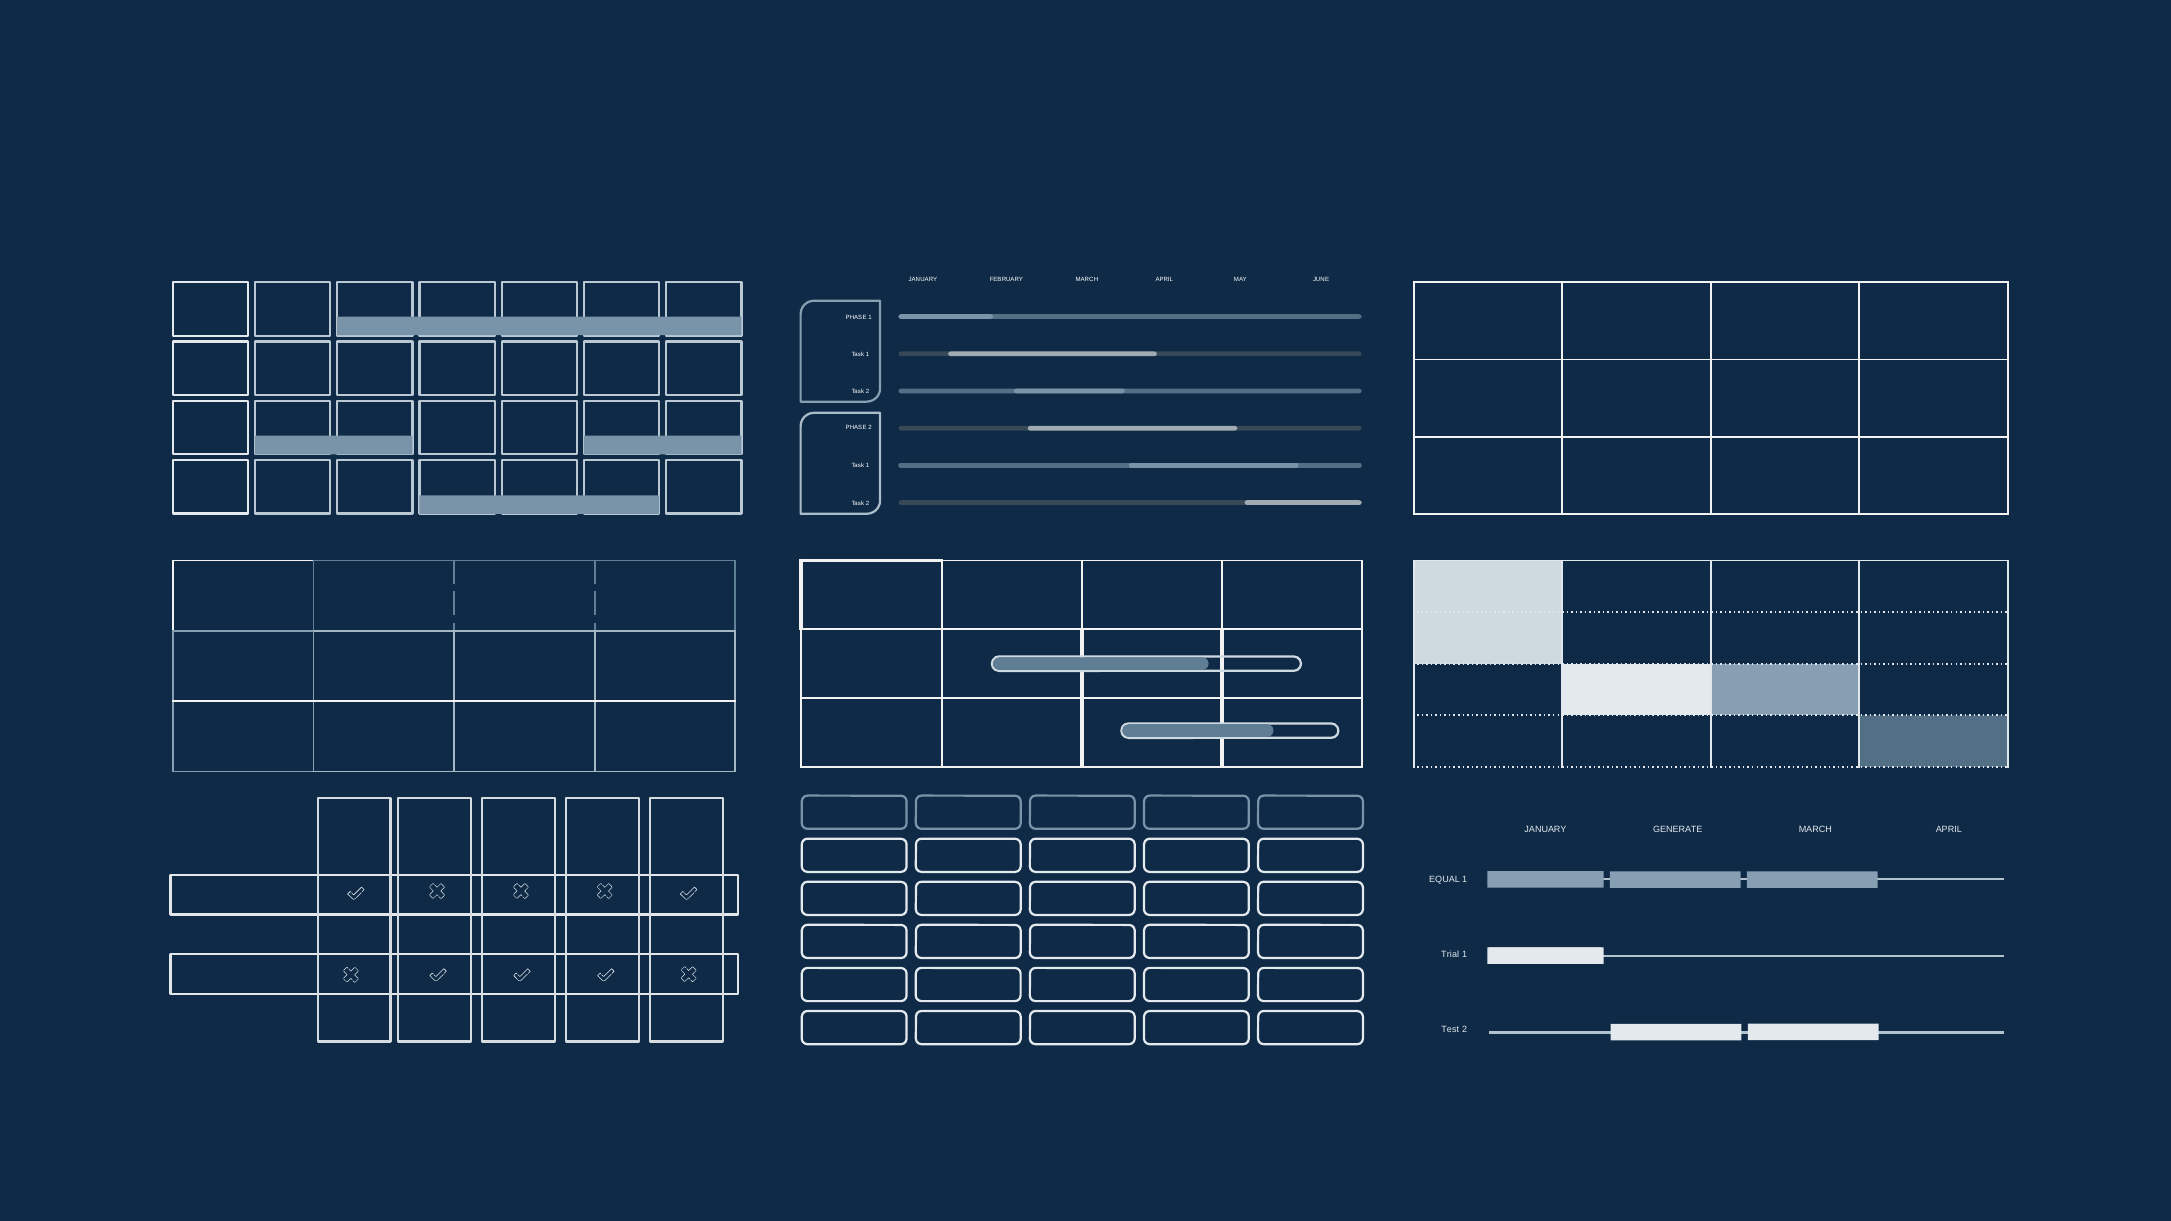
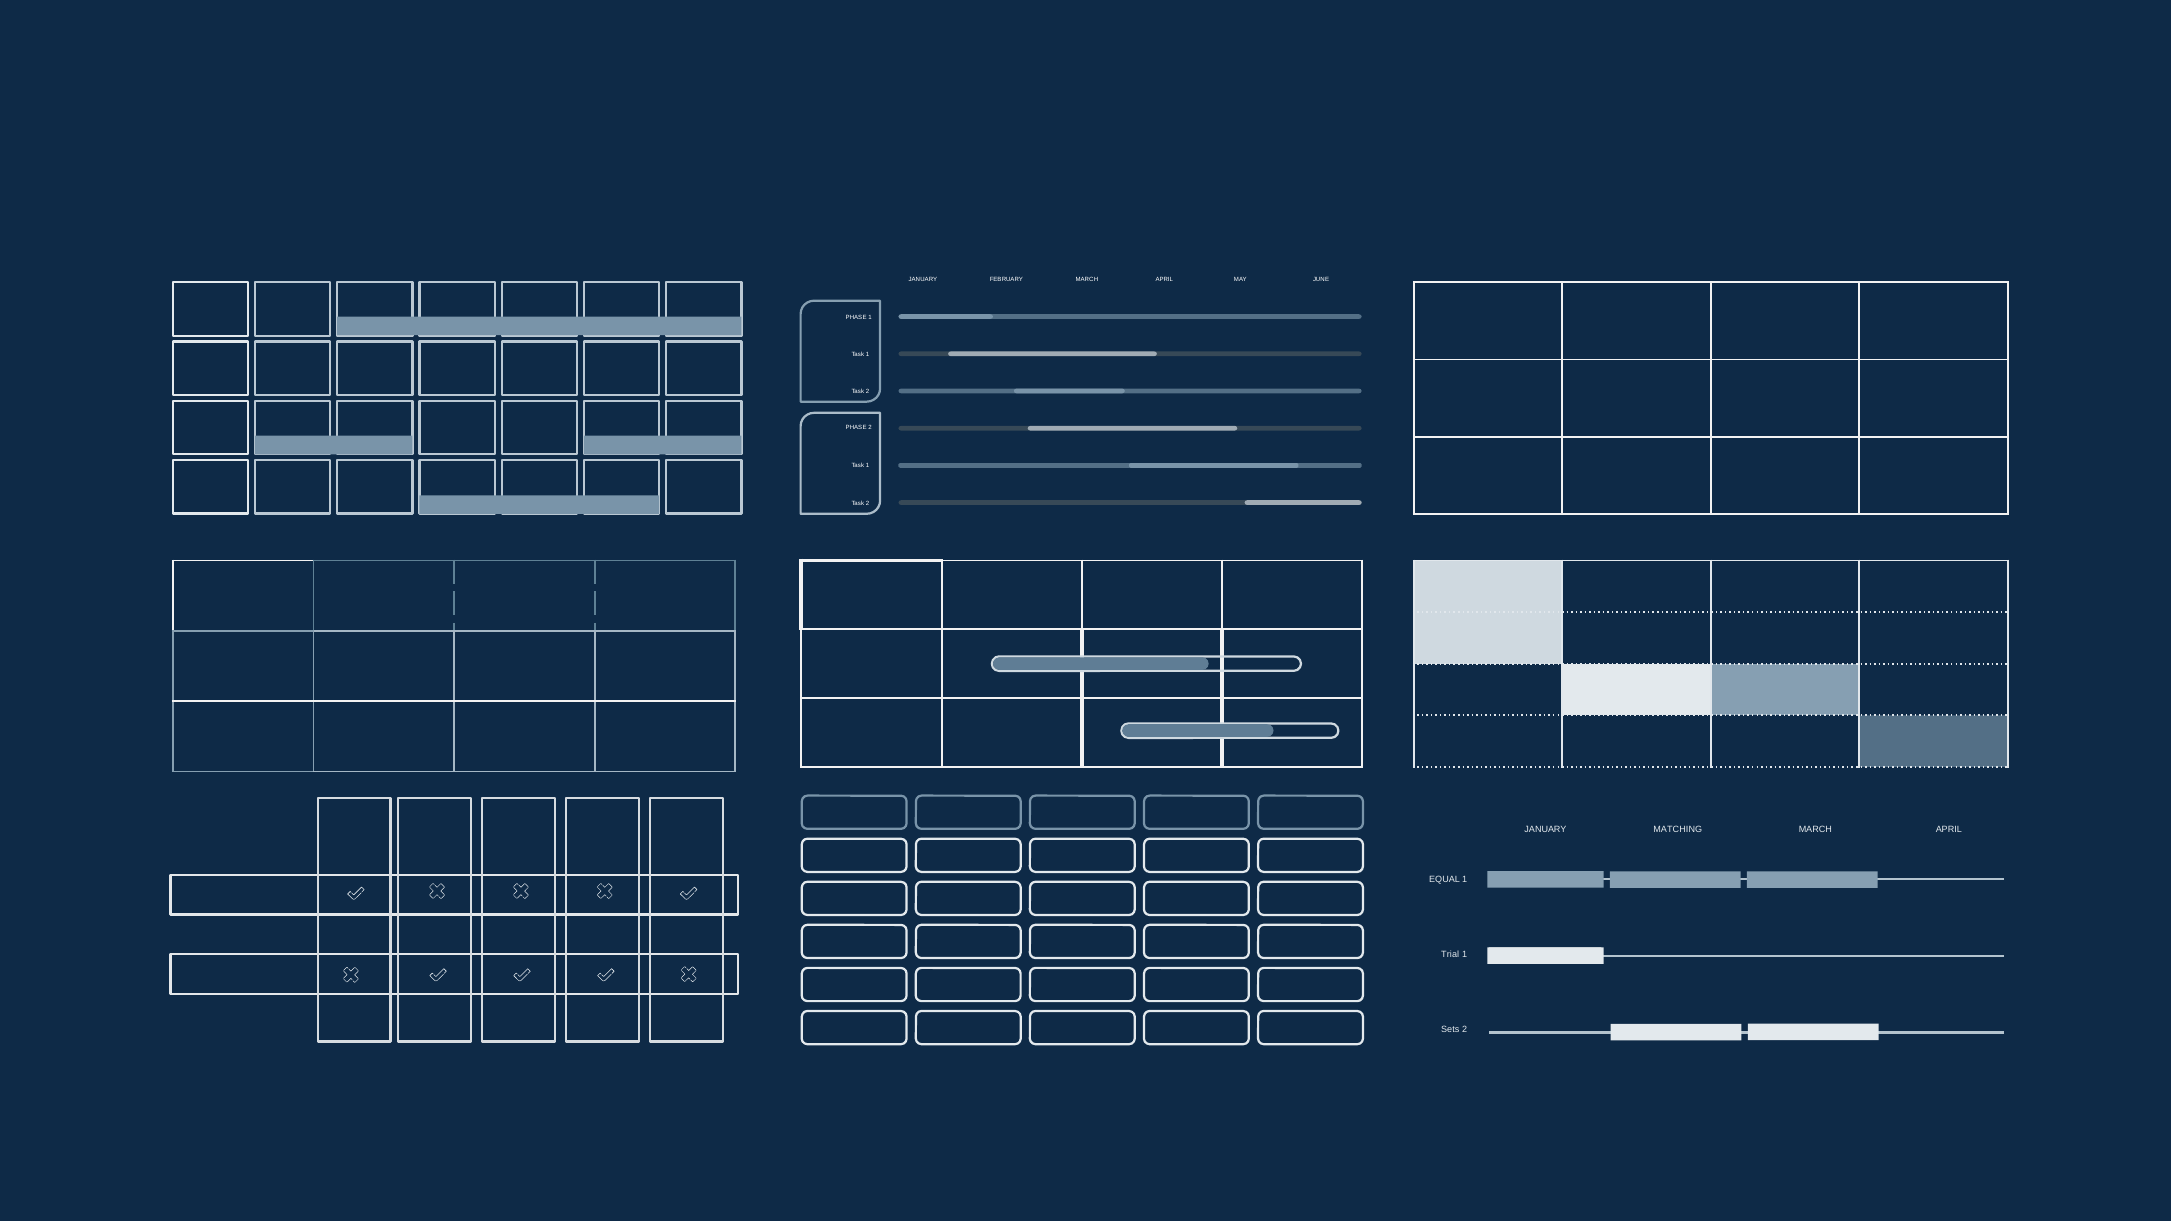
GENERATE: GENERATE -> MATCHING (1678, 830)
Test: Test -> Sets (1450, 1030)
